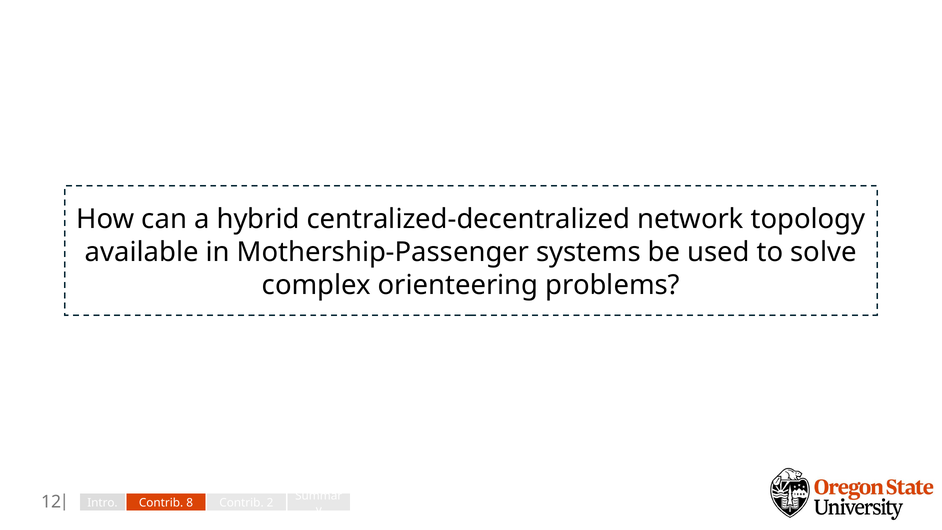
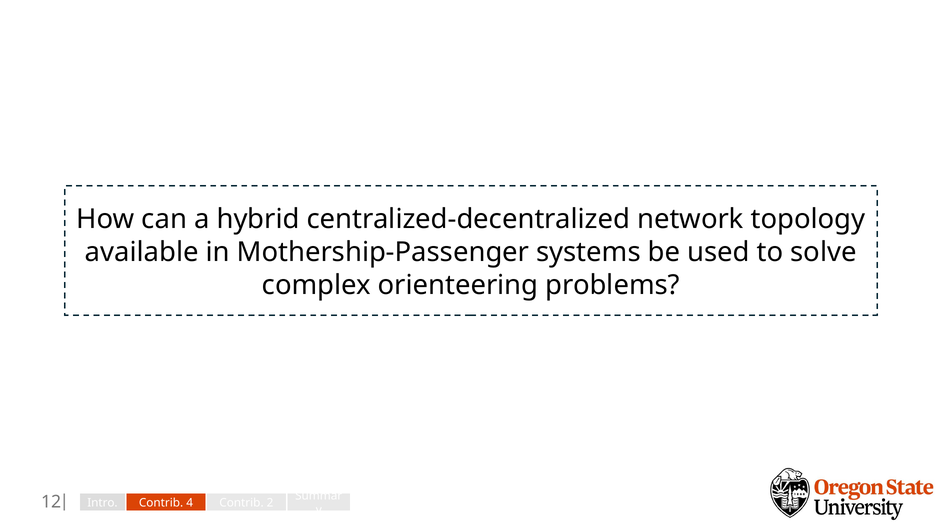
8: 8 -> 4 (190, 503)
